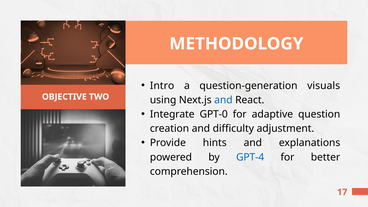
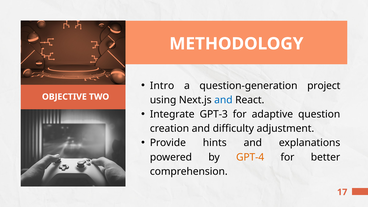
visuals: visuals -> project (324, 86)
GPT-0: GPT-0 -> GPT-3 (214, 114)
GPT-4 colour: blue -> orange (250, 157)
